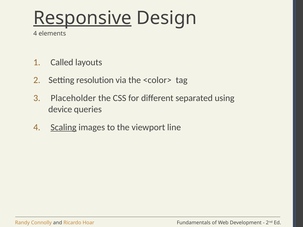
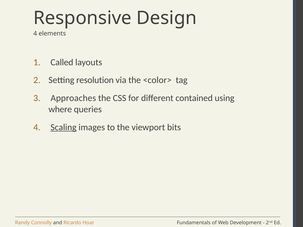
Responsive underline: present -> none (82, 18)
Placeholder: Placeholder -> Approaches (73, 98)
separated: separated -> contained (194, 98)
device: device -> where (60, 109)
line: line -> bits (174, 127)
